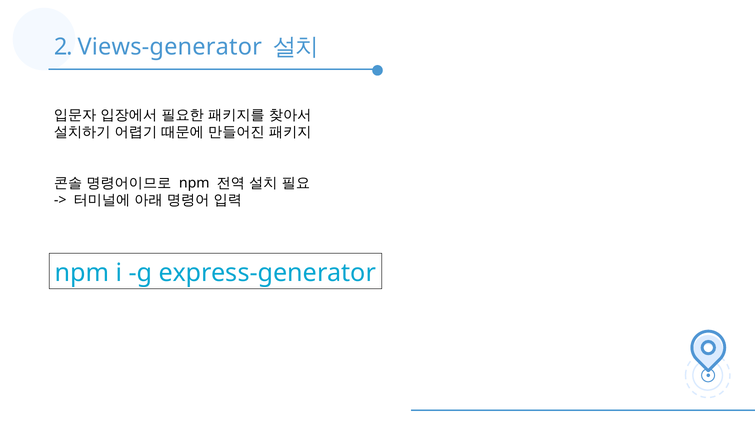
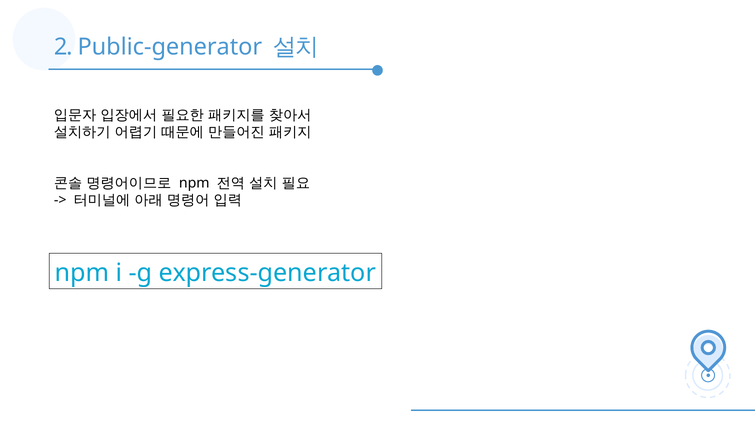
Views-generator: Views-generator -> Public-generator (170, 47)
